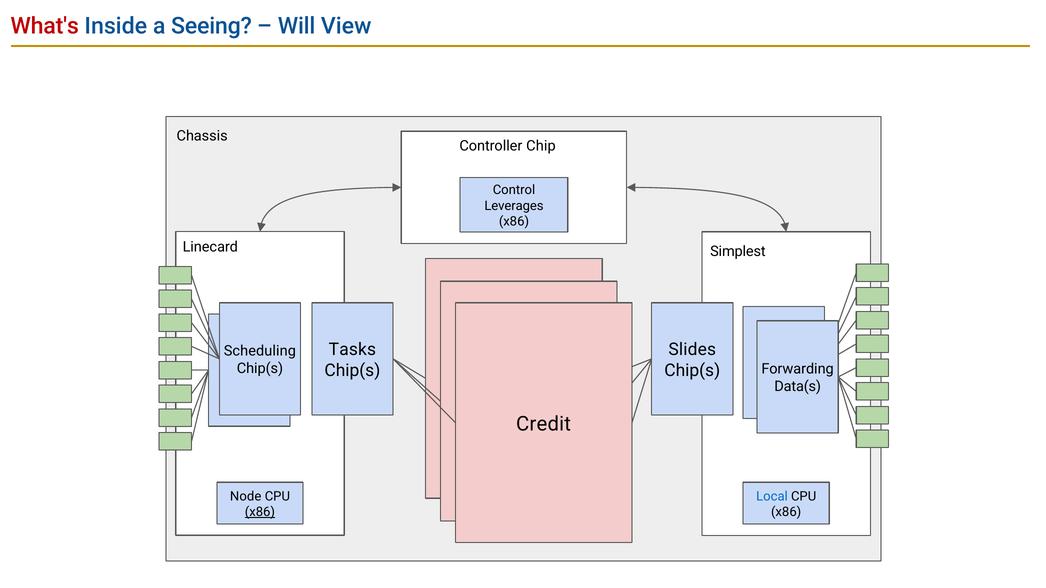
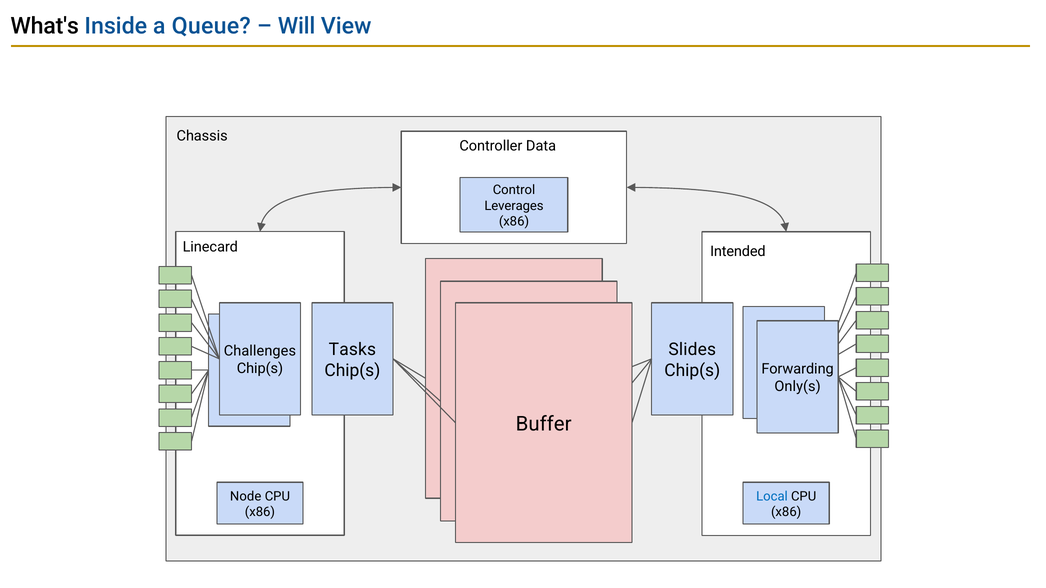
What's colour: red -> black (45, 26)
Seeing: Seeing -> Queue (211, 26)
Chip: Chip -> Data (541, 146)
Simplest: Simplest -> Intended (738, 251)
Scheduling: Scheduling -> Challenges (260, 351)
Data(s: Data(s -> Only(s (798, 387)
Credit: Credit -> Buffer (544, 424)
x86 underline: present -> none (260, 512)
